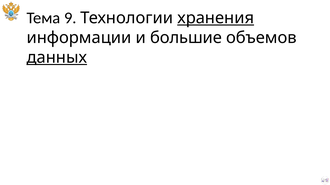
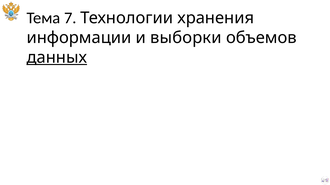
9: 9 -> 7 (70, 18)
хранения underline: present -> none (216, 18)
большие: большие -> выборки (186, 38)
